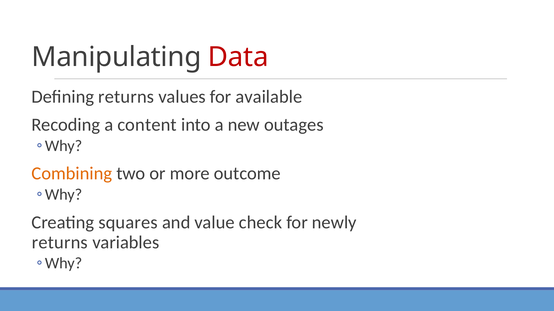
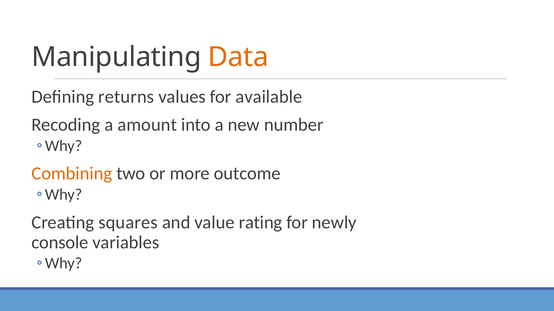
Data colour: red -> orange (238, 57)
content: content -> amount (147, 125)
outages: outages -> number (294, 125)
check: check -> rating (261, 223)
returns: returns -> console (60, 243)
